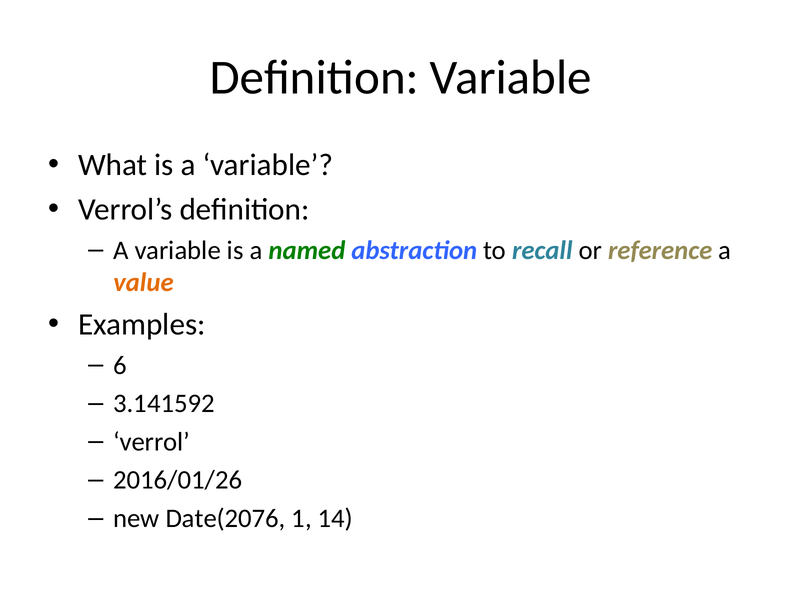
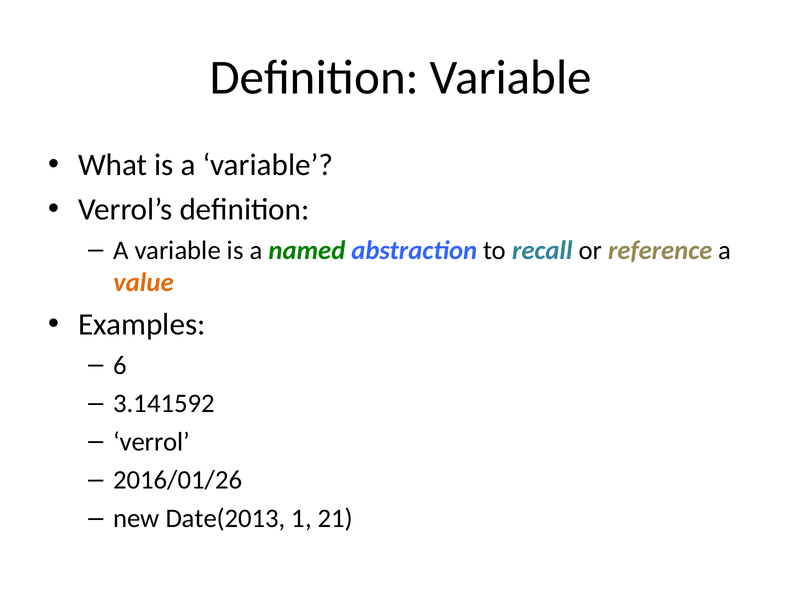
Date(2076: Date(2076 -> Date(2013 (226, 519)
14: 14 -> 21 (335, 519)
